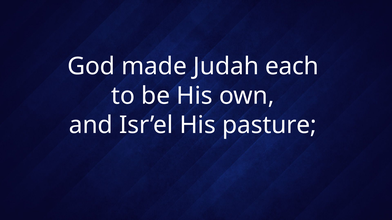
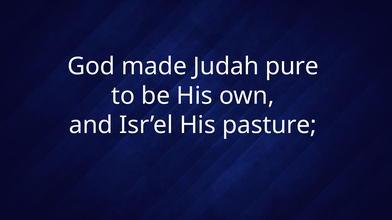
each: each -> pure (292, 67)
